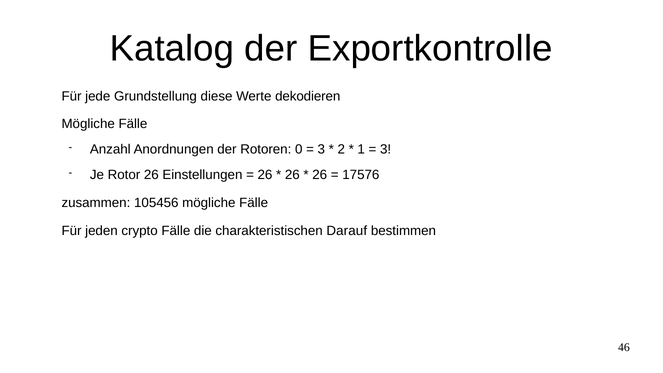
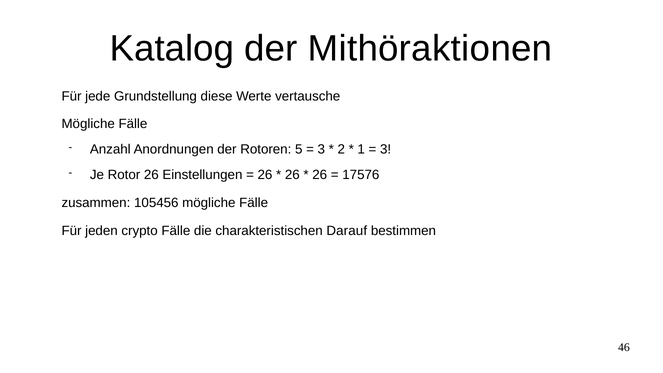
Exportkontrolle: Exportkontrolle -> Mithöraktionen (430, 49)
dekodieren: dekodieren -> vertausche (308, 96)
0: 0 -> 5 (299, 149)
